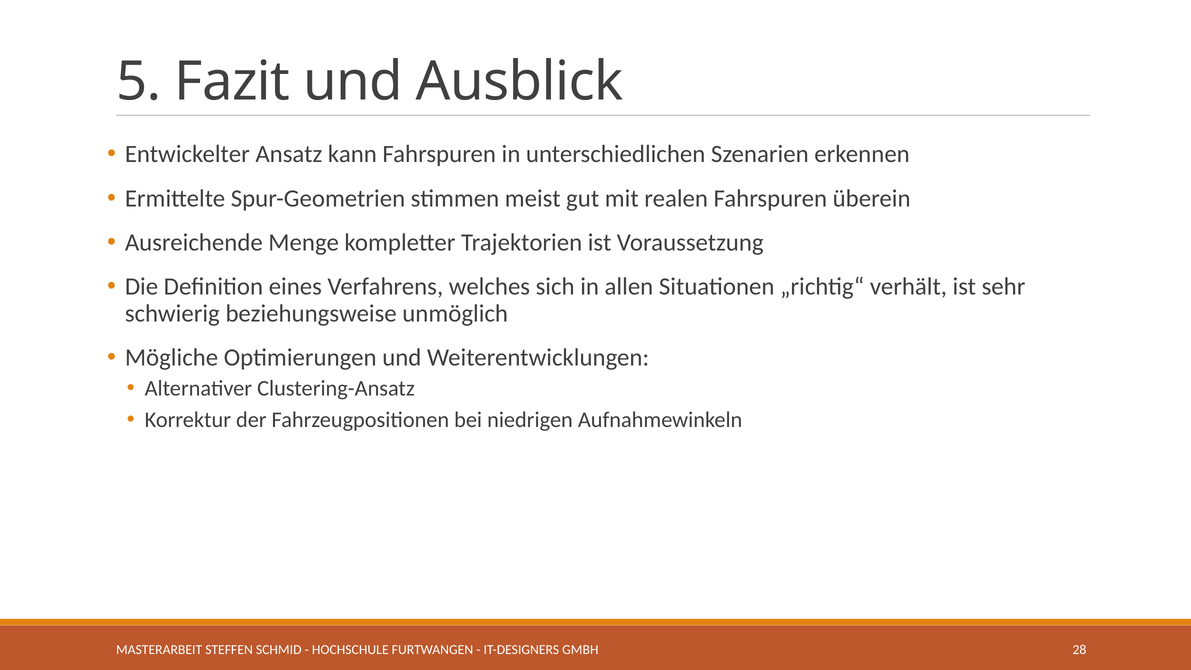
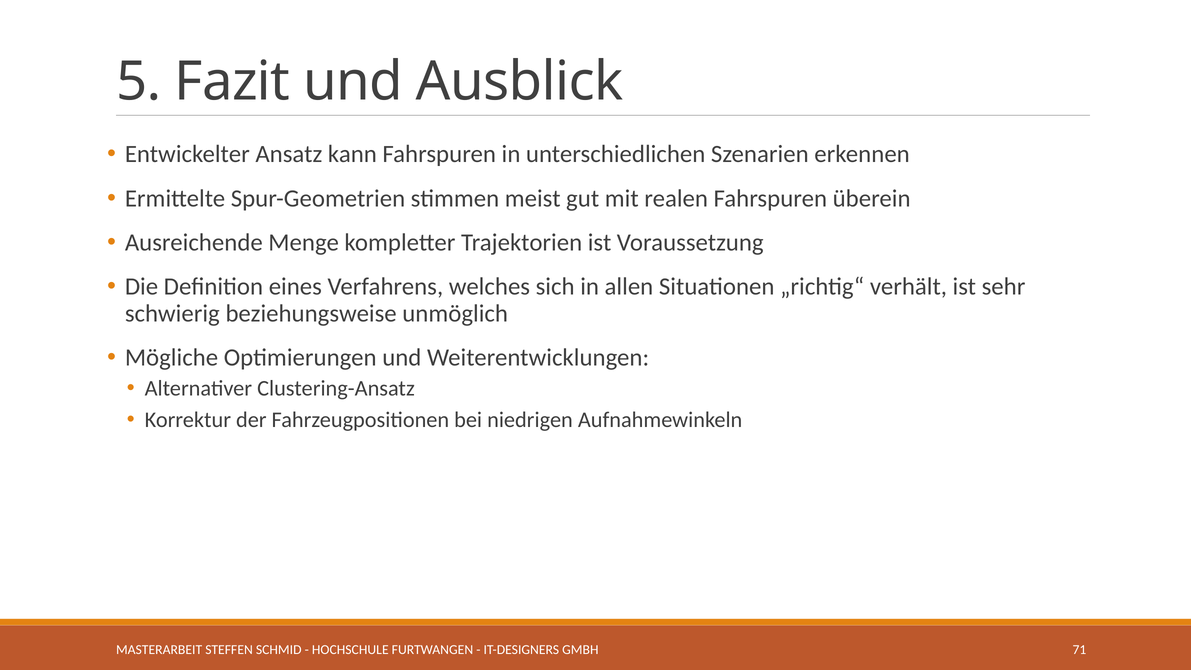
28: 28 -> 71 (1079, 650)
